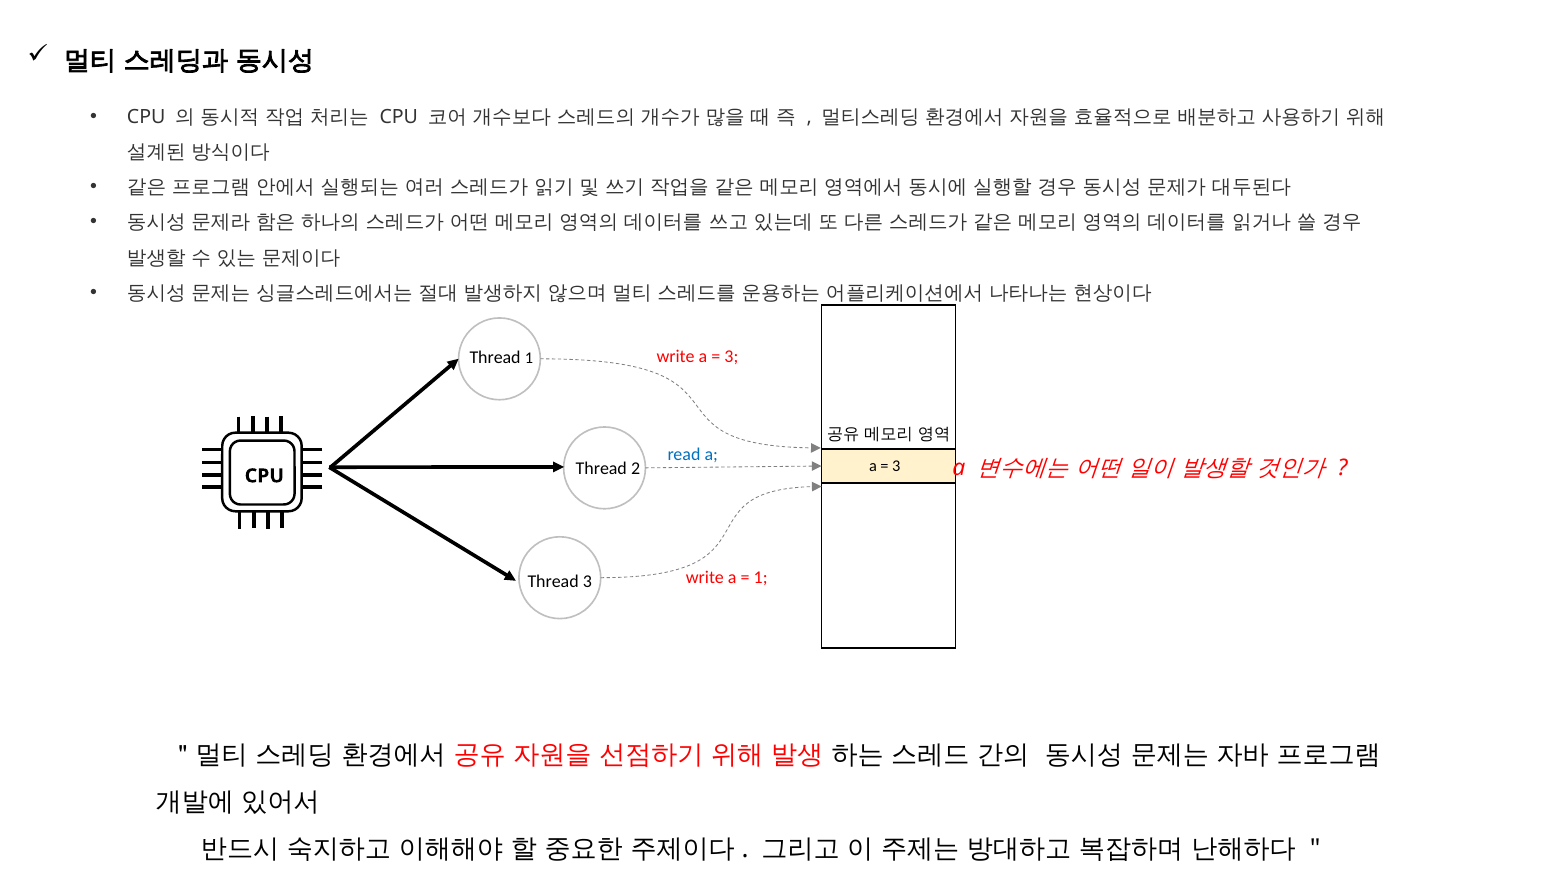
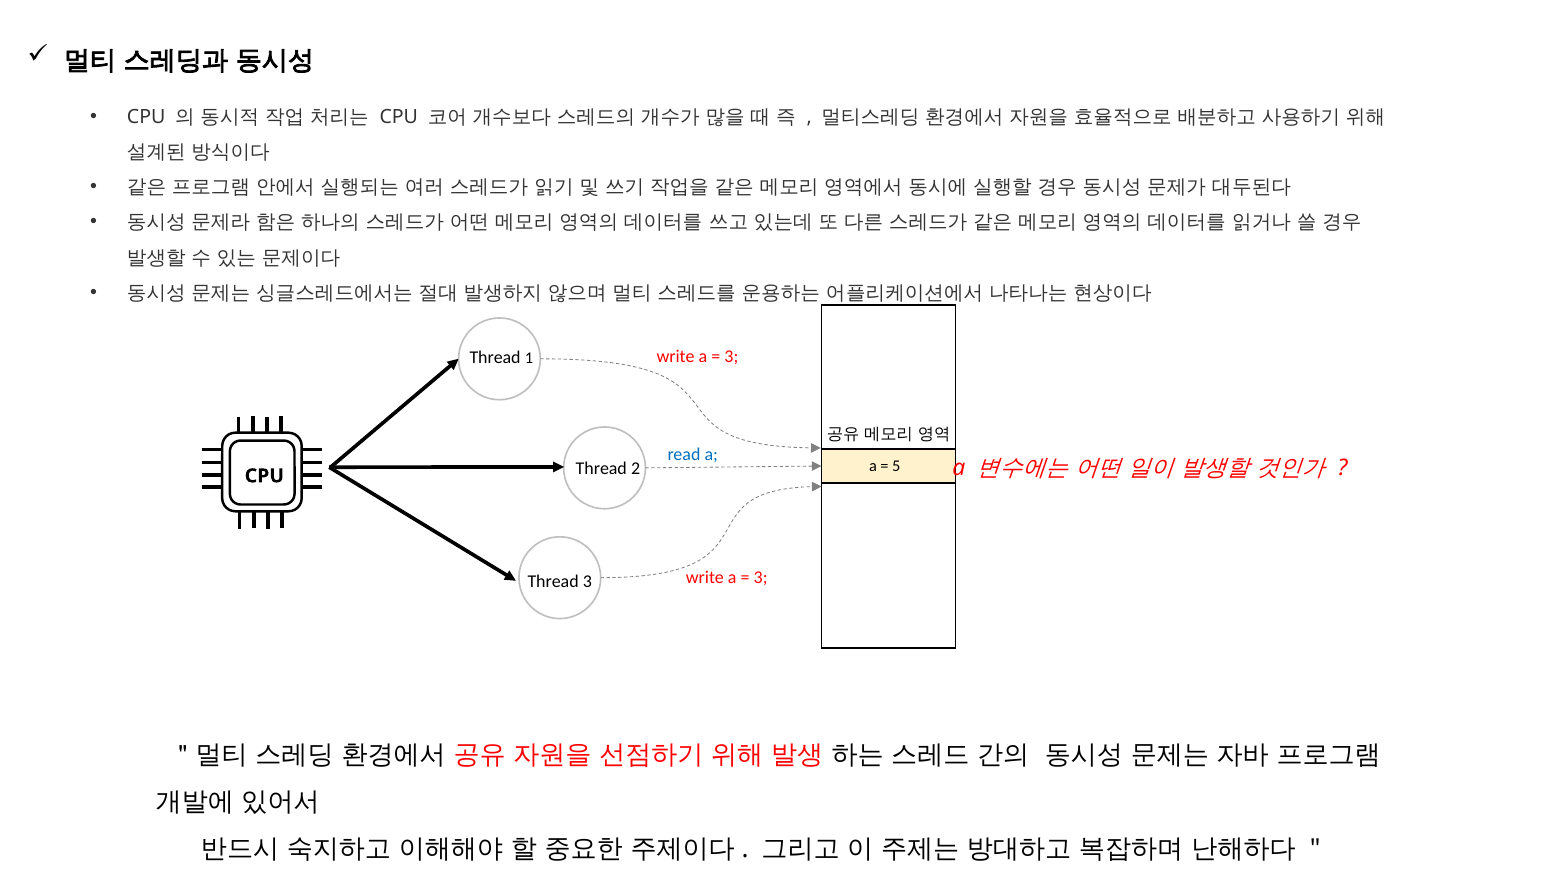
3: 3 -> 5 (896, 466)
1: 1 -> 3 (761, 578)
